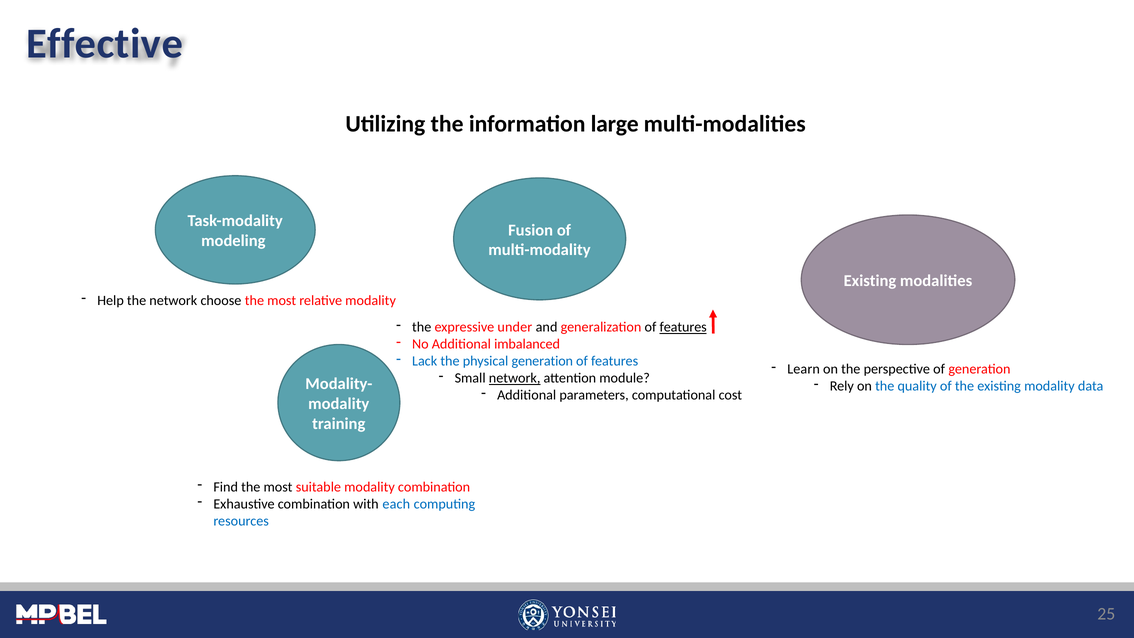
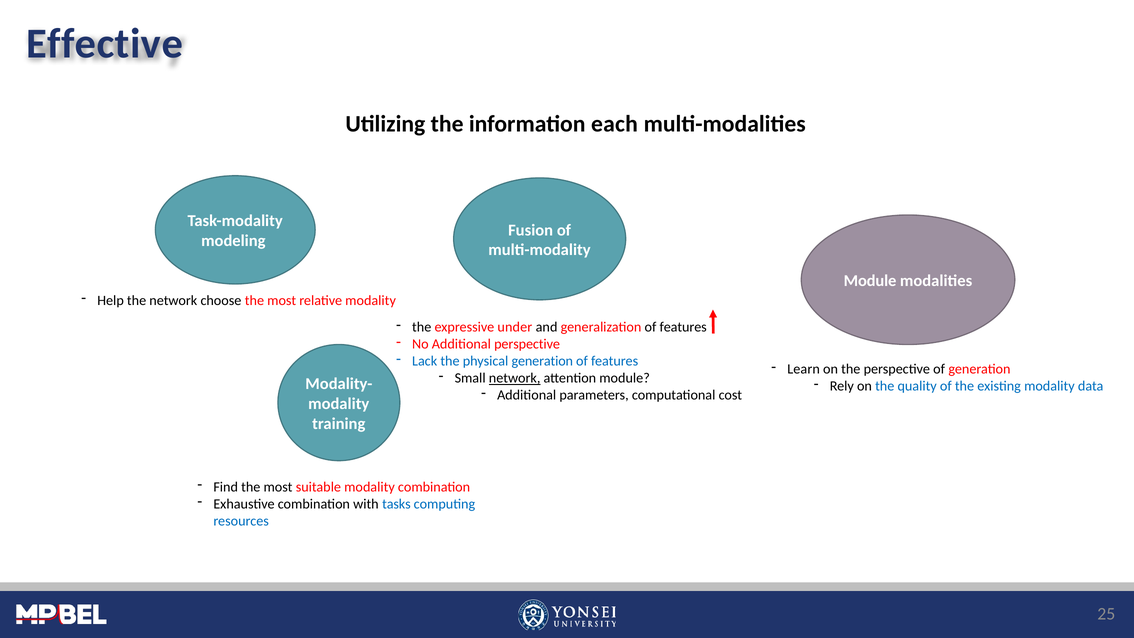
large: large -> each (614, 124)
Existing: Existing -> Module (870, 281)
features underline: present -> none (683, 327)
Additional imbalanced: imbalanced -> perspective (527, 344)
each: each -> tasks (396, 504)
